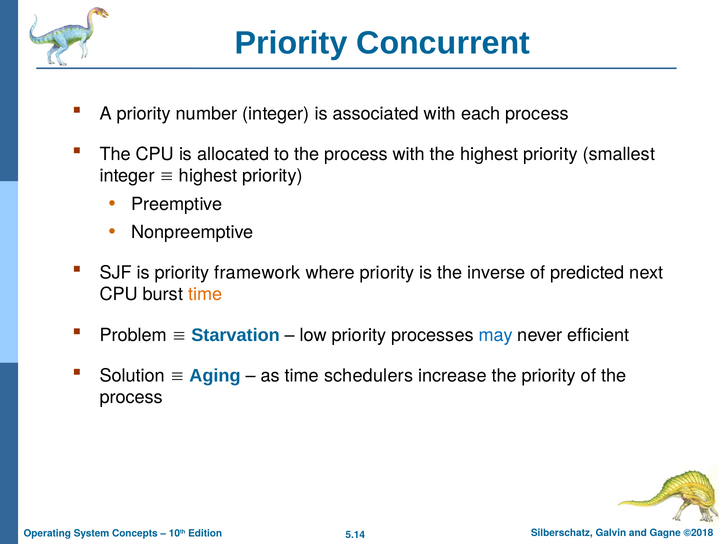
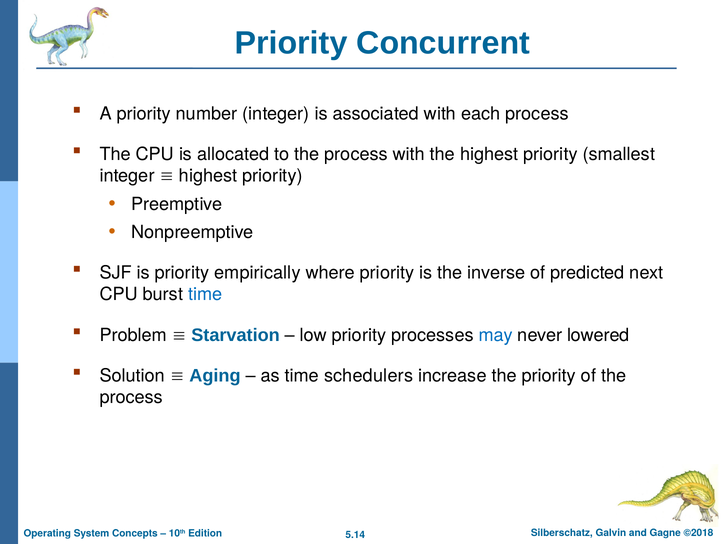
framework: framework -> empirically (257, 273)
time colour: orange -> blue (205, 294)
efficient: efficient -> lowered (598, 335)
